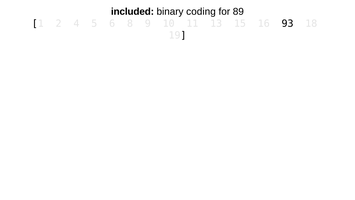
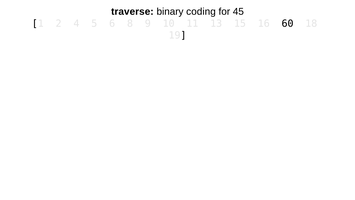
included: included -> traverse (132, 12)
89: 89 -> 45 (238, 12)
93: 93 -> 60 (288, 24)
